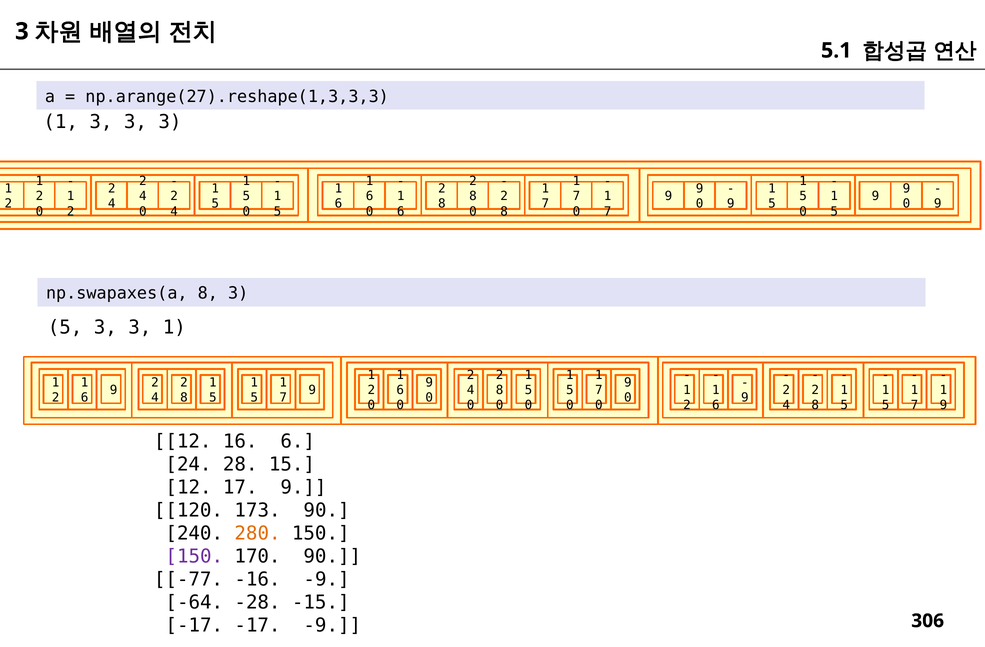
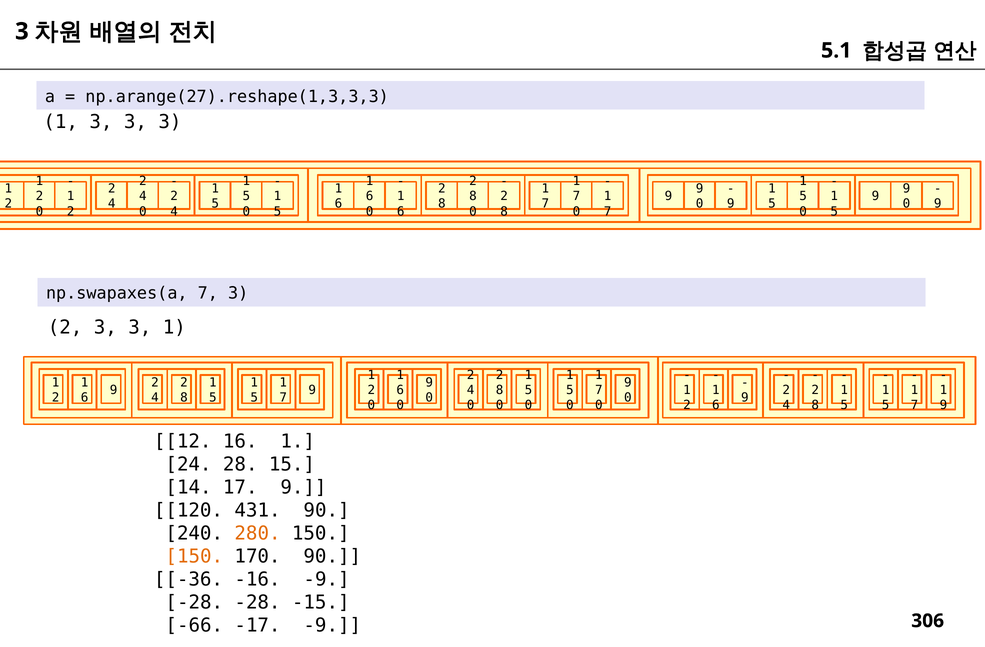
np.swapaxes(a 8: 8 -> 7 (208, 293)
5: 5 -> 2 (65, 327)
16 6: 6 -> 1 (298, 441)
12: 12 -> 14 (189, 487)
173: 173 -> 431 (258, 510)
150 colour: purple -> orange (194, 556)
-77: -77 -> -36 (189, 579)
-64: -64 -> -28 (194, 602)
-17: -17 -> -66 (194, 625)
